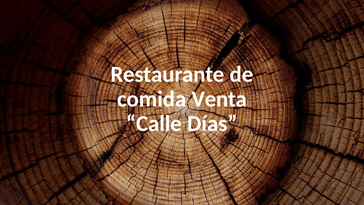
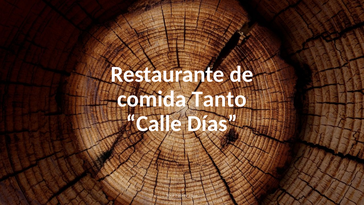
Venta: Venta -> Tanto (219, 99)
